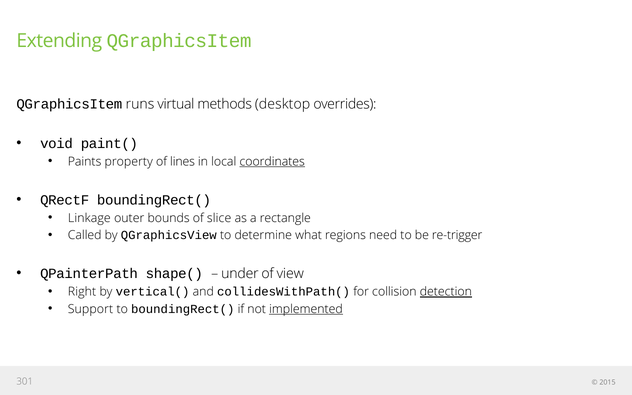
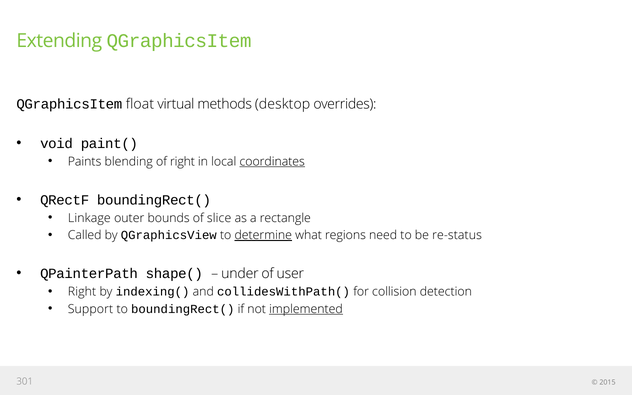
runs: runs -> float (140, 104)
property: property -> blending (129, 162)
of lines: lines -> right (182, 162)
determine underline: none -> present (263, 235)
re-trigger: re-trigger -> re-status (457, 235)
view: view -> user (290, 274)
vertical(: vertical( -> indexing( (153, 292)
detection underline: present -> none (446, 292)
